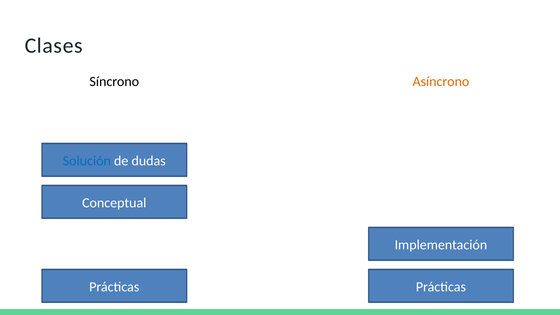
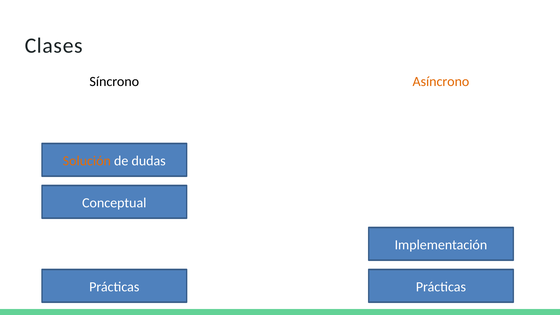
Solución colour: blue -> orange (87, 161)
